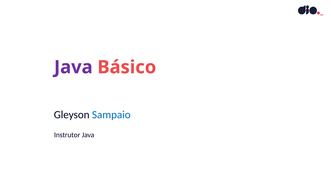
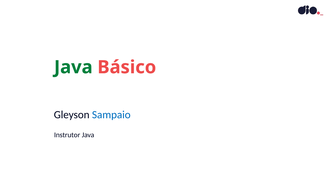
Java colour: purple -> green (73, 67)
